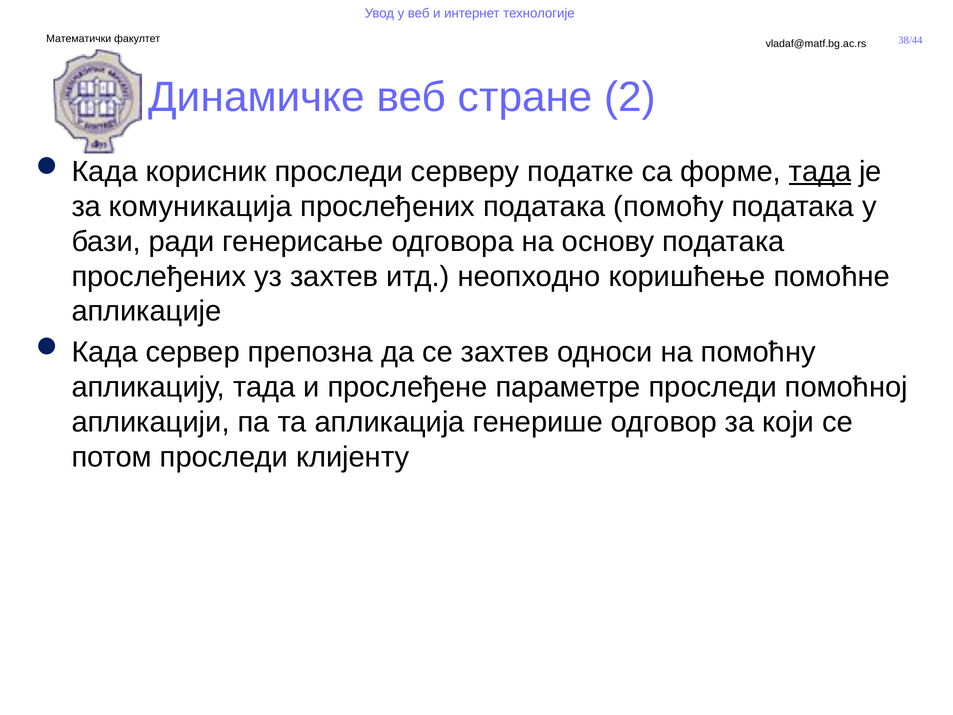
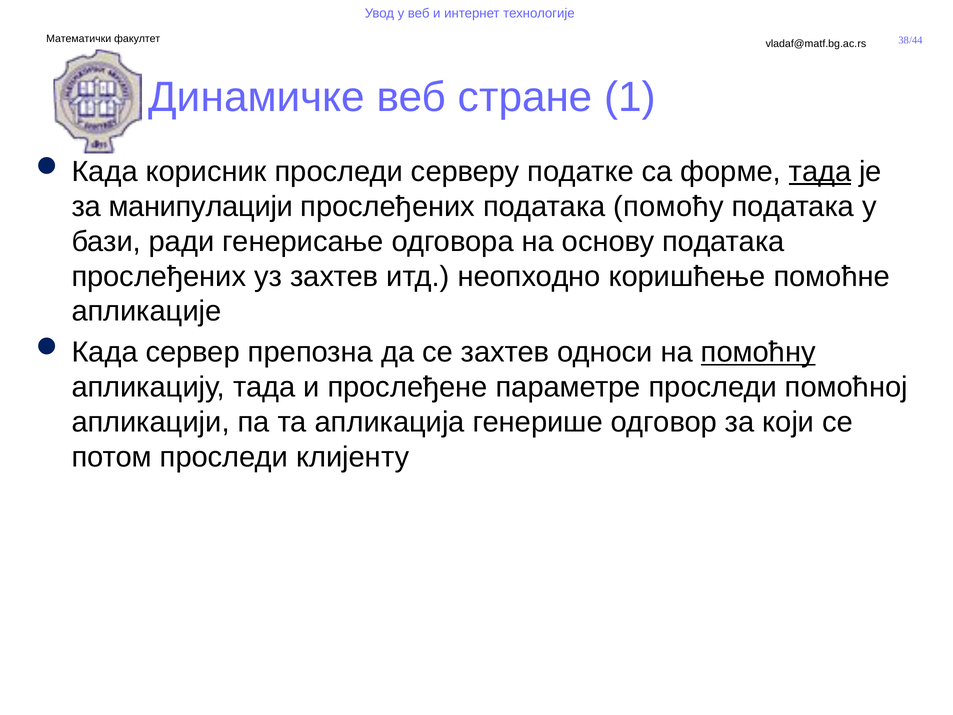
2: 2 -> 1 (630, 97)
комуникација: комуникација -> манипулацији (201, 206)
помоћну underline: none -> present (758, 352)
